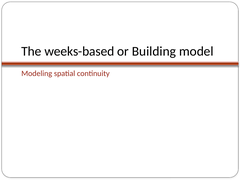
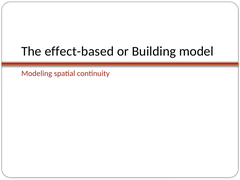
weeks-based: weeks-based -> effect-based (79, 51)
